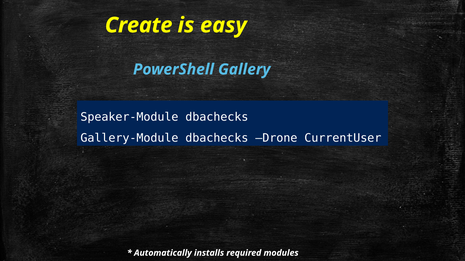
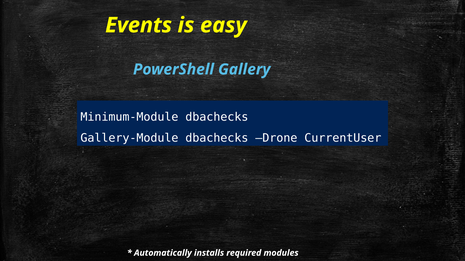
Create: Create -> Events (139, 25)
Speaker-Module: Speaker-Module -> Minimum-Module (129, 117)
